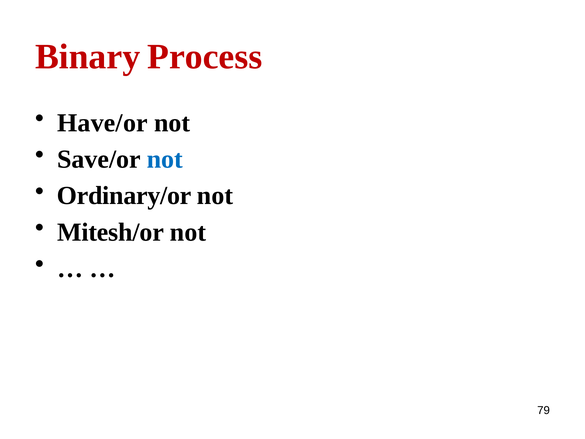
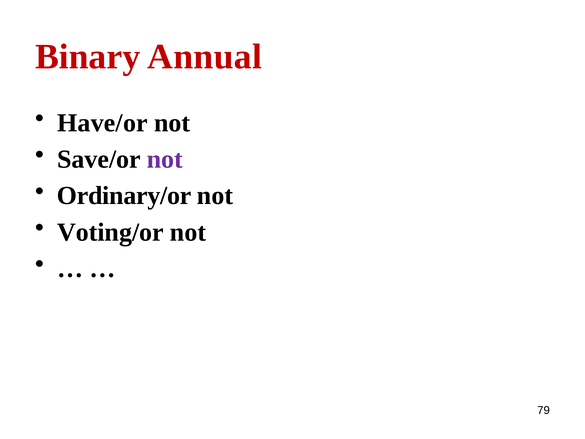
Process: Process -> Annual (205, 57)
not colour: blue -> purple (165, 159)
Mitesh/or: Mitesh/or -> Voting/or (110, 232)
